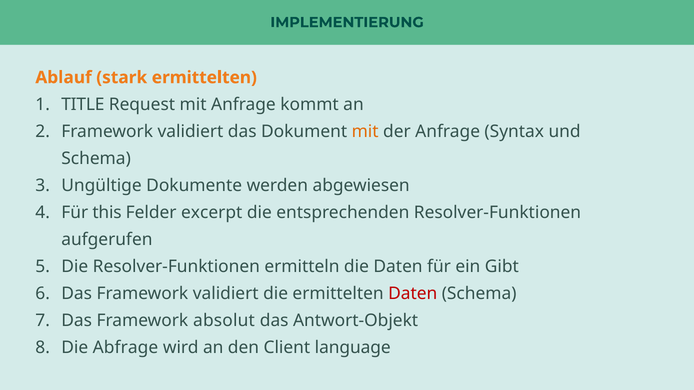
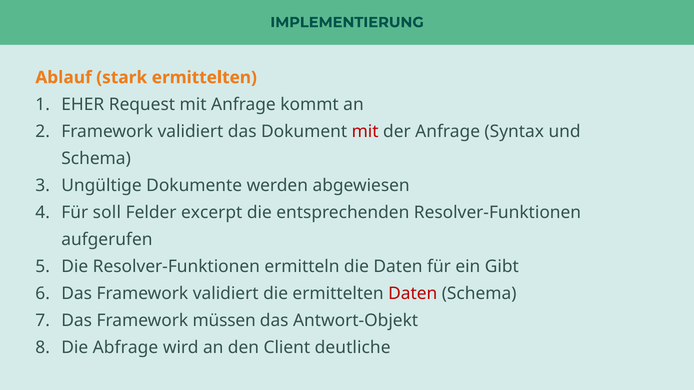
TITLE: TITLE -> EHER (83, 105)
mit colour: orange -> red (365, 132)
this: this -> soll (107, 213)
absolut: absolut -> müssen (224, 321)
language: language -> deutliche (353, 348)
